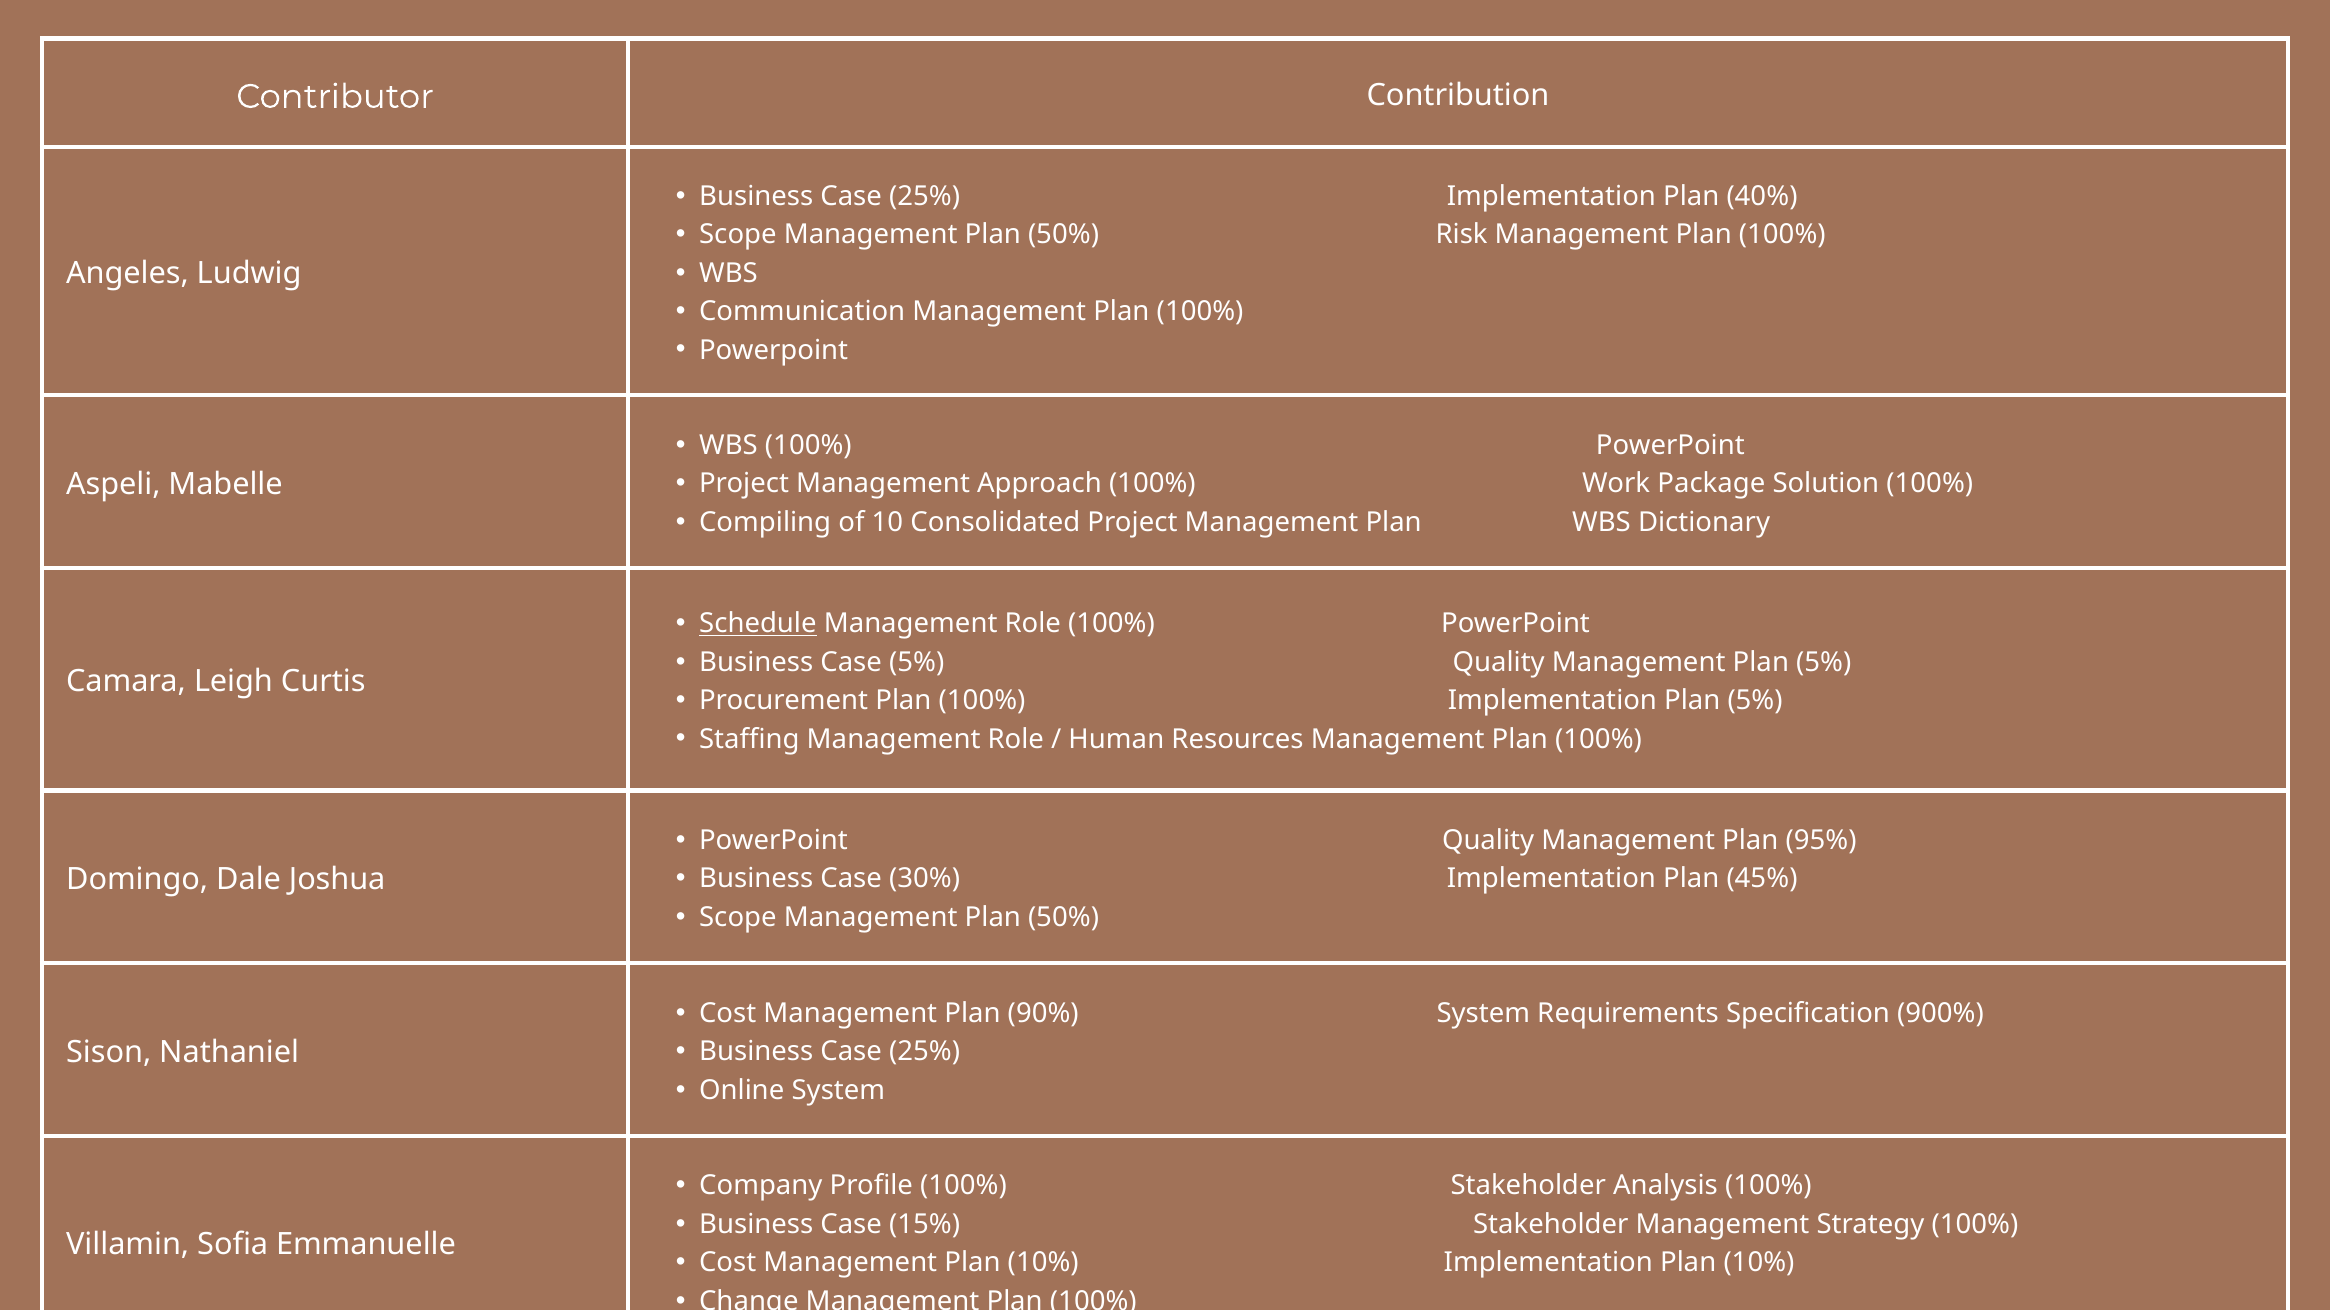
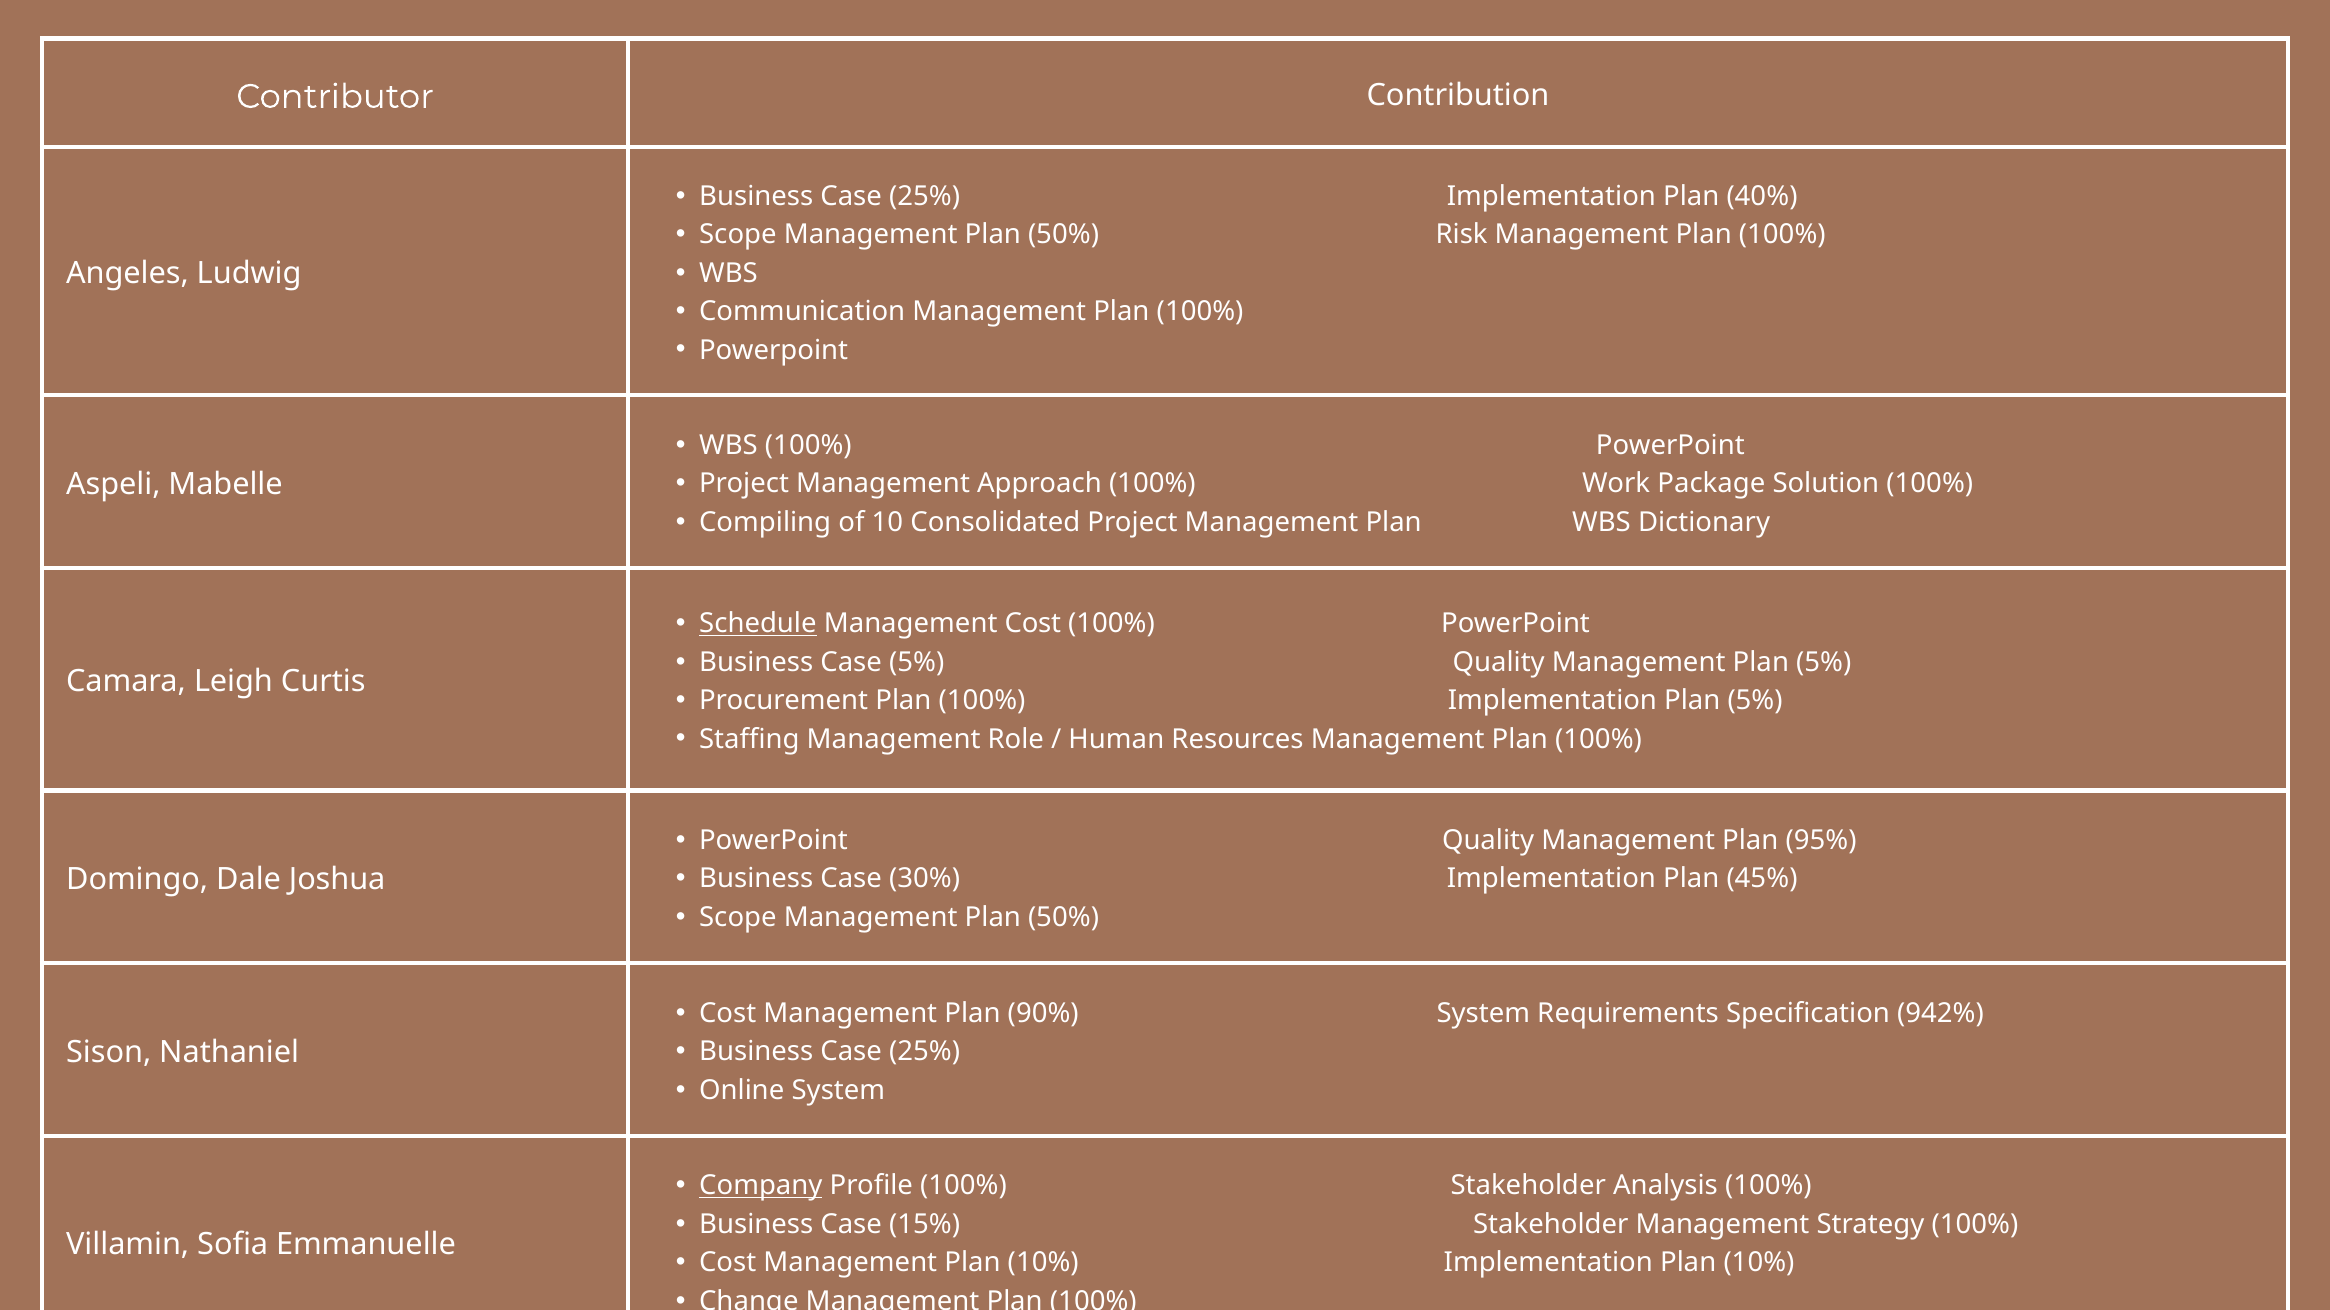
Role: Role -> Cost (1033, 624)
900%: 900% -> 942% (1940, 1014)
Company underline: none -> present (761, 1186)
